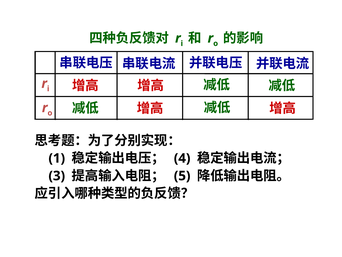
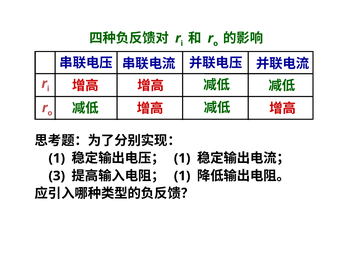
4: 4 -> 1 (182, 158)
5: 5 -> 1 (182, 176)
